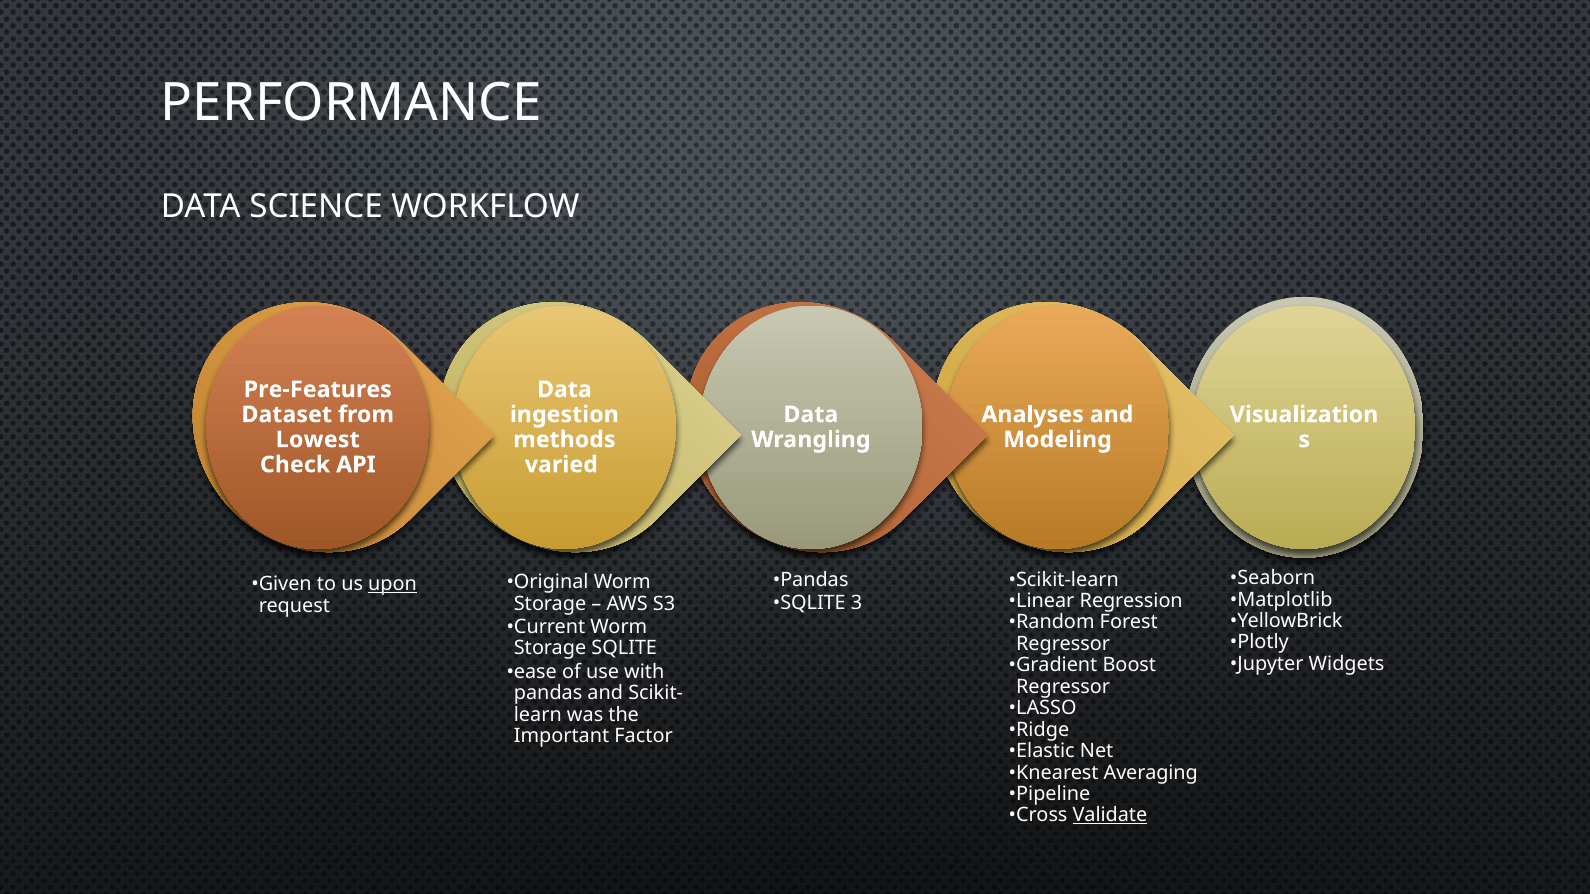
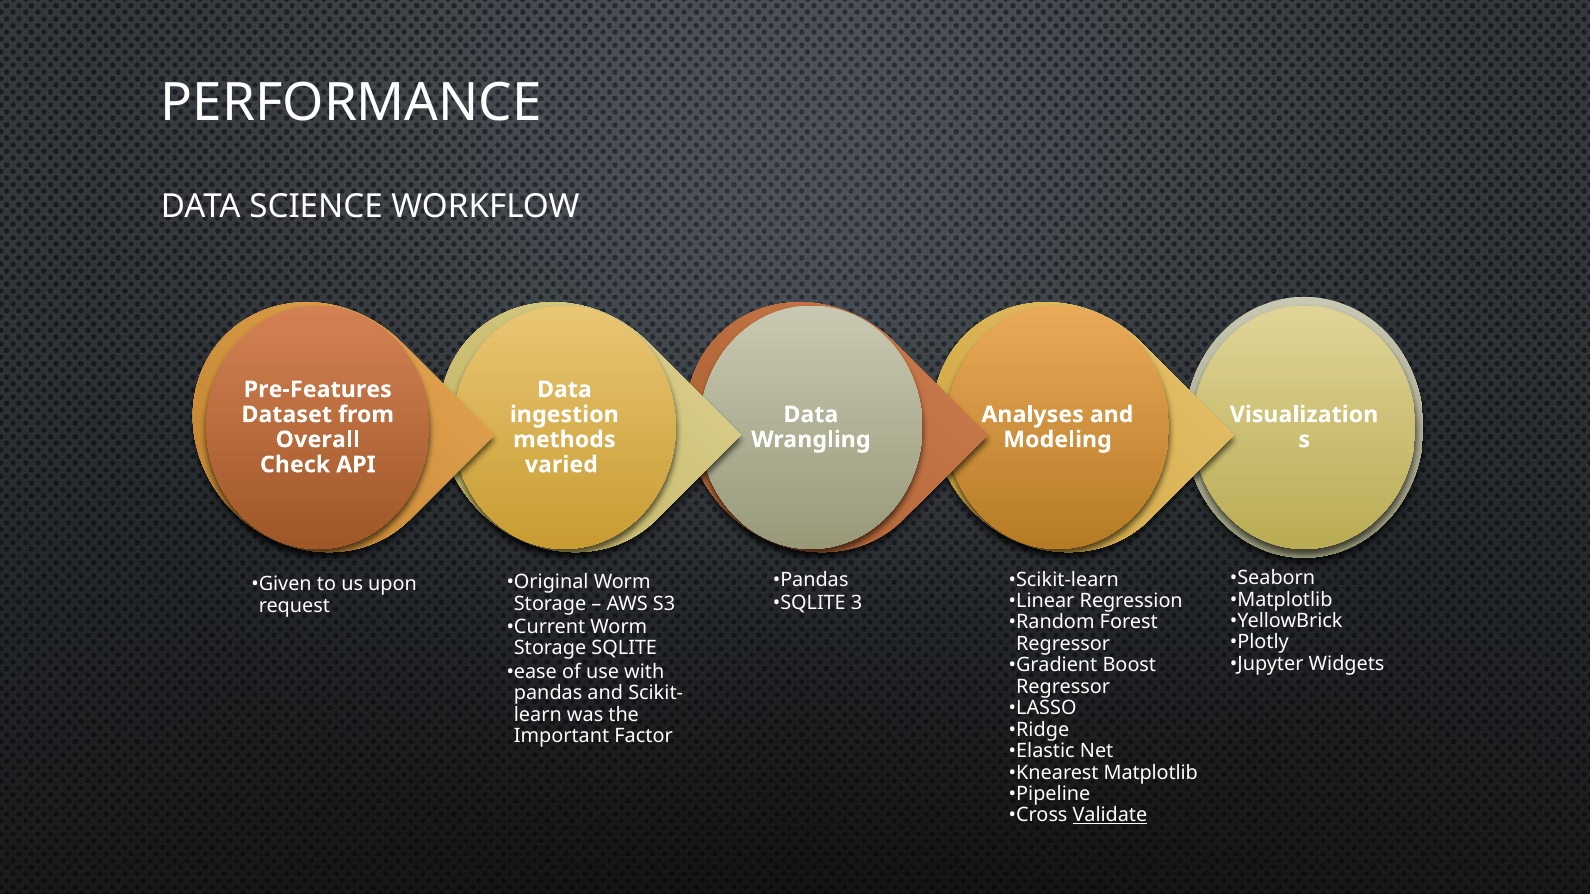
Lowest: Lowest -> Overall (318, 440)
upon underline: present -> none (392, 584)
Knearest Averaging: Averaging -> Matplotlib (1151, 773)
